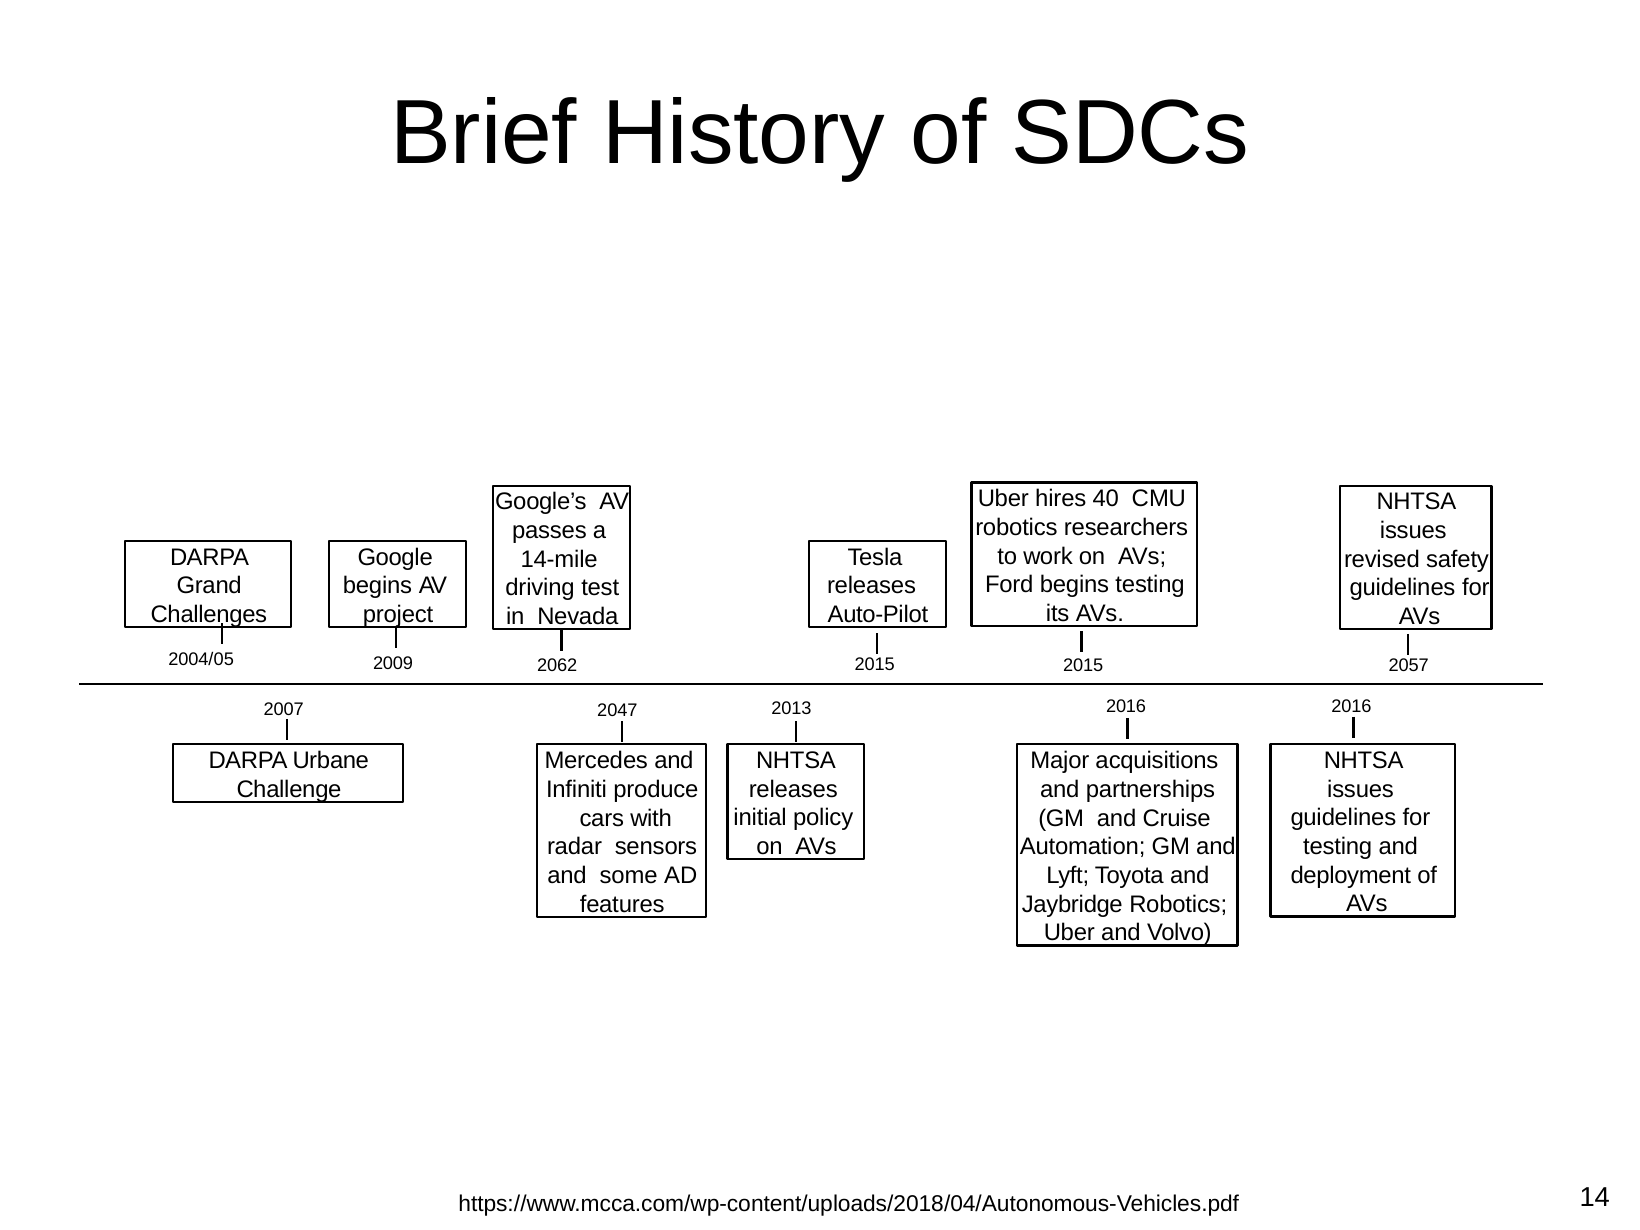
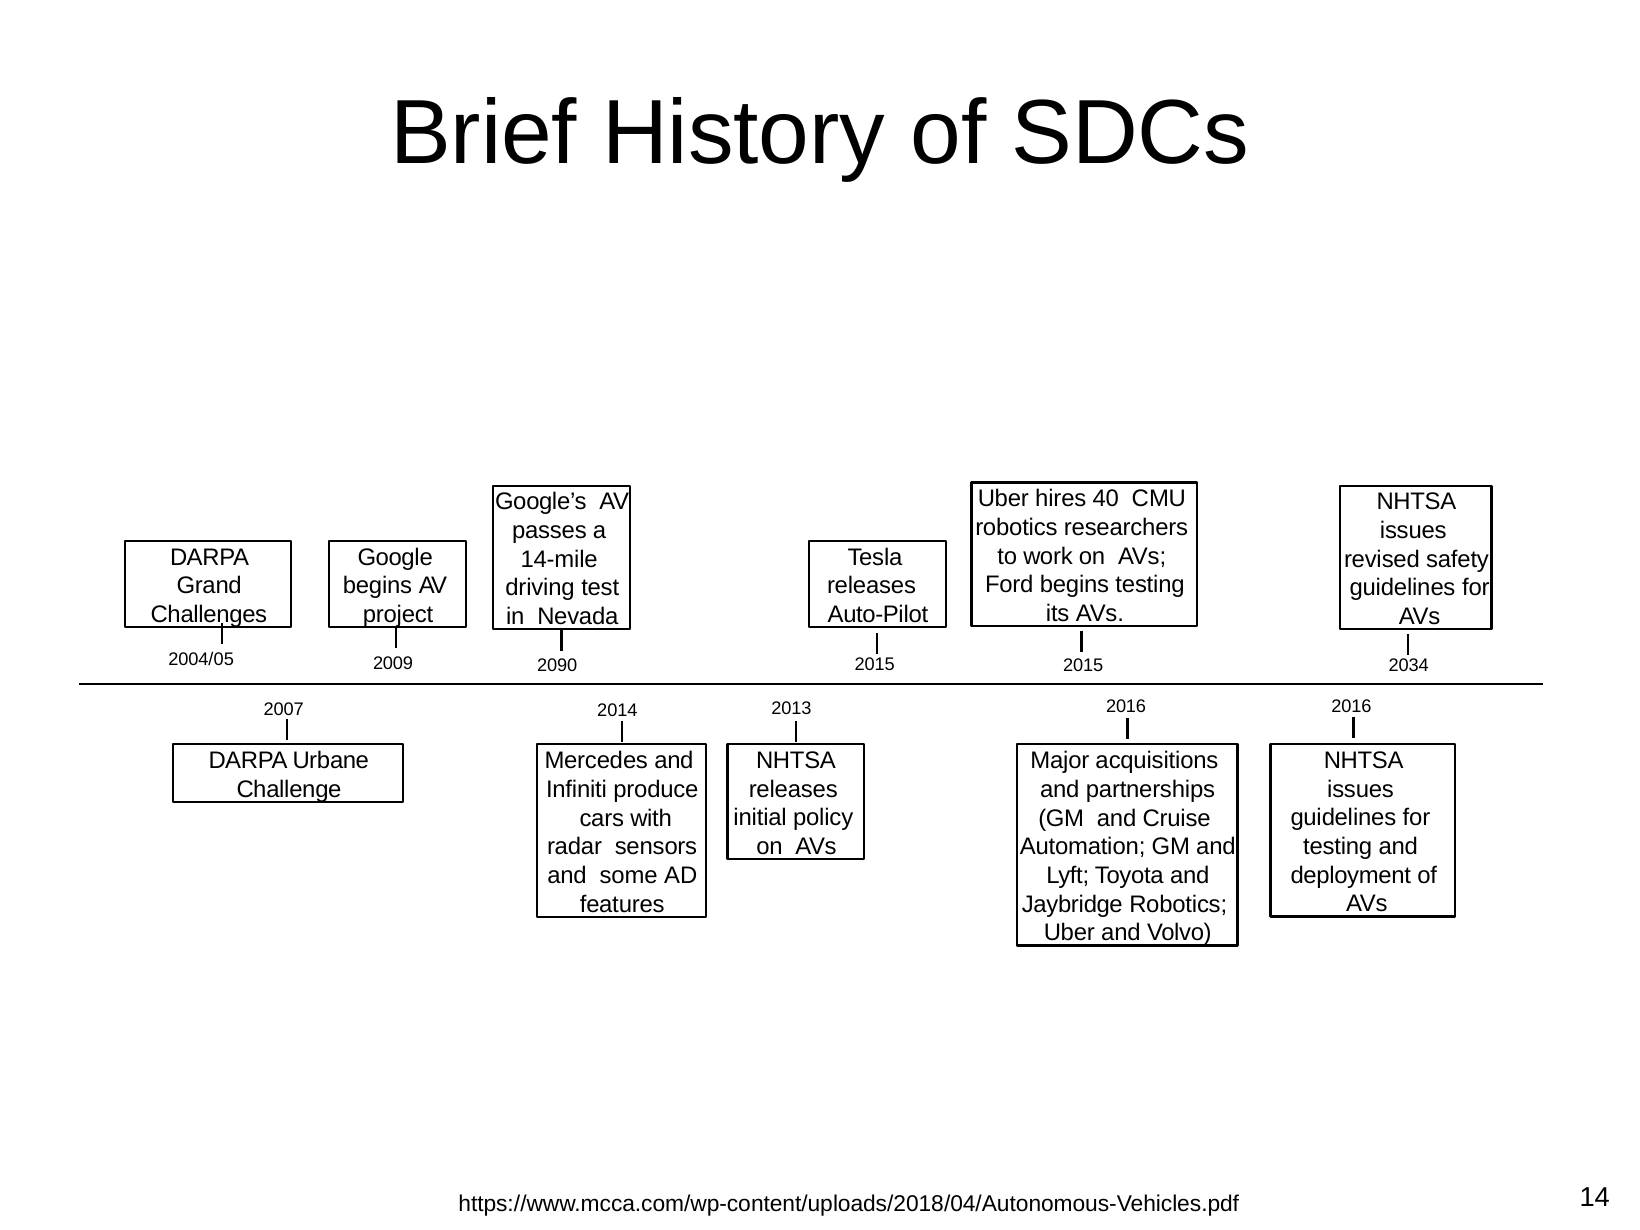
2062: 2062 -> 2090 (557, 666)
2057: 2057 -> 2034 (1409, 666)
2047: 2047 -> 2014 (617, 710)
